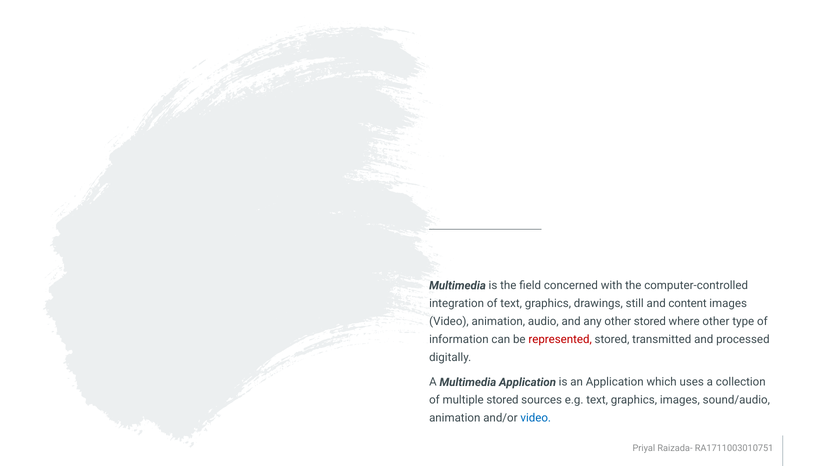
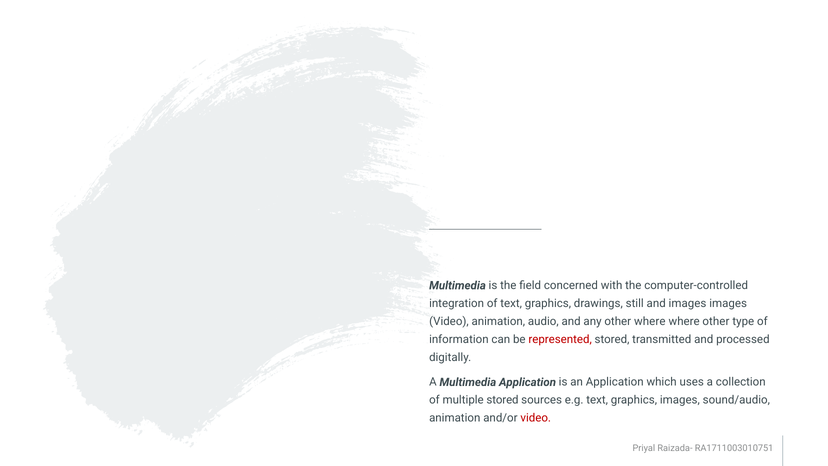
and content: content -> images (687, 303)
other stored: stored -> where (650, 321)
video colour: blue -> red (536, 418)
